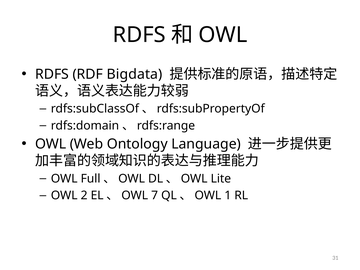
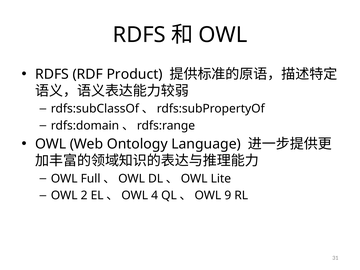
Bigdata: Bigdata -> Product (135, 74)
7: 7 -> 4 (155, 195)
1: 1 -> 9 (228, 195)
